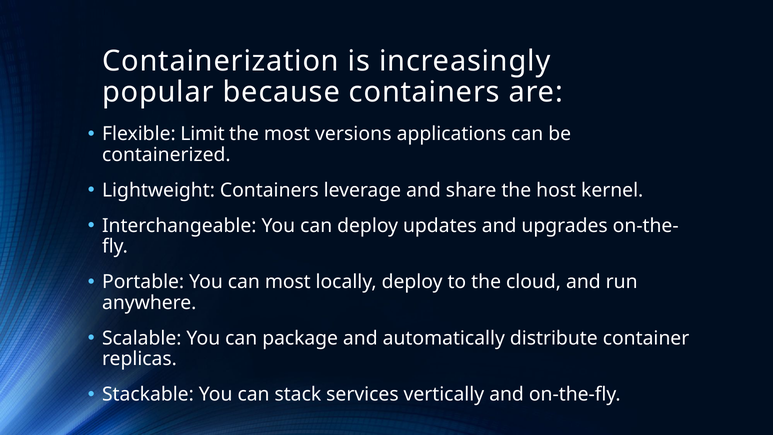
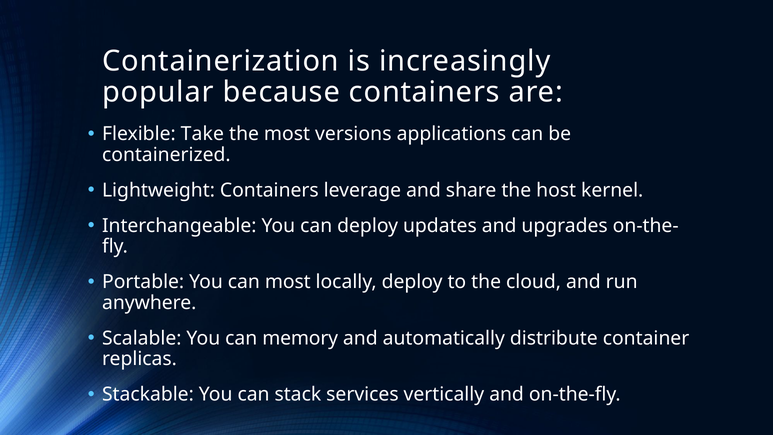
Limit: Limit -> Take (202, 134)
package: package -> memory (300, 338)
